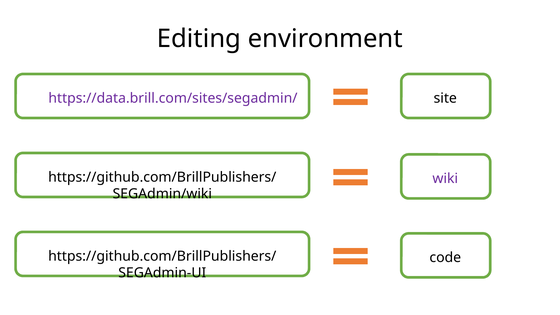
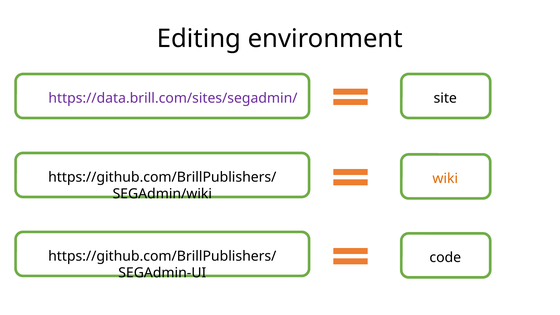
wiki colour: purple -> orange (445, 179)
